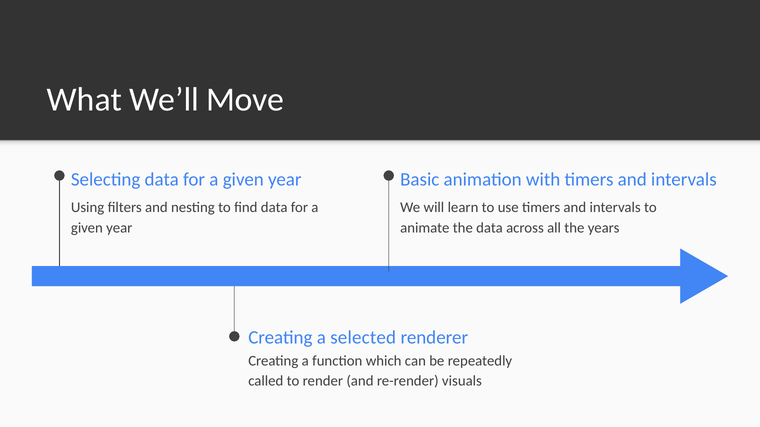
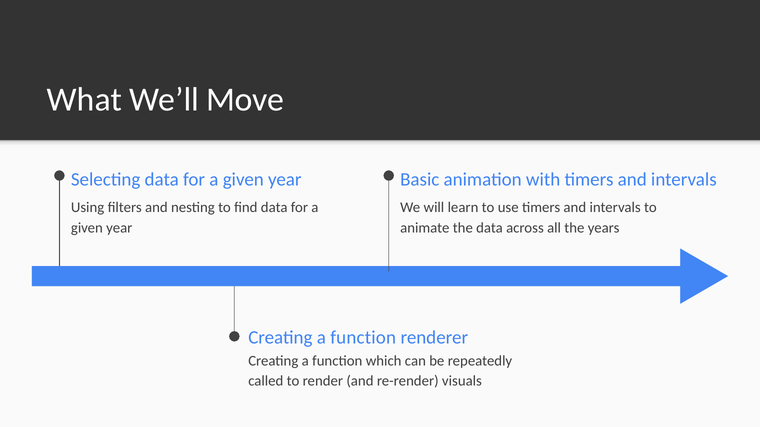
selected: selected -> function (363, 338)
